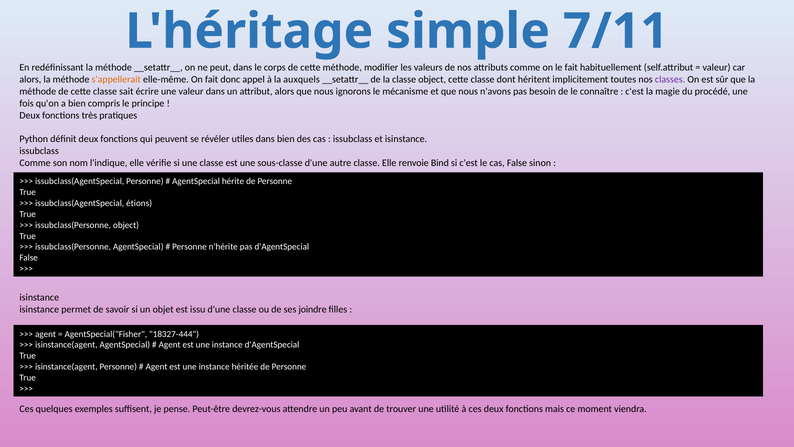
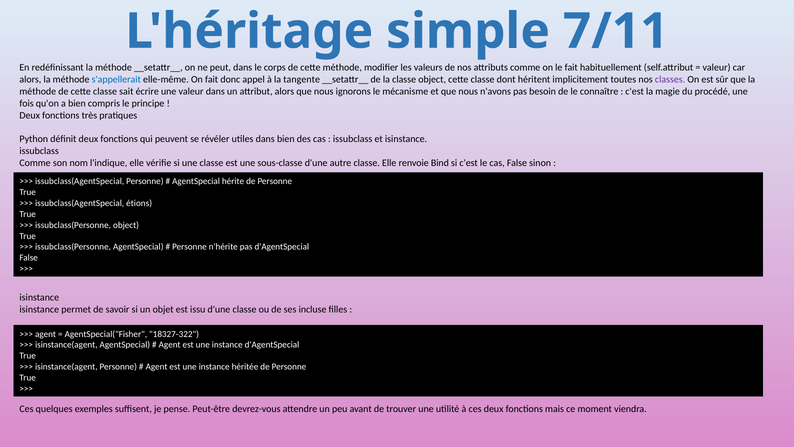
s'appellerait colour: orange -> blue (116, 79)
auxquels: auxquels -> tangente (302, 79)
joindre: joindre -> incluse (313, 309)
18327-444: 18327-444 -> 18327-322 (174, 334)
